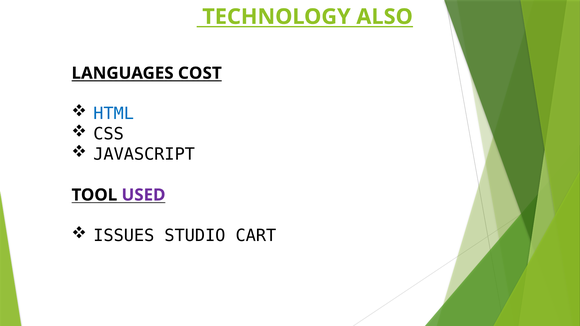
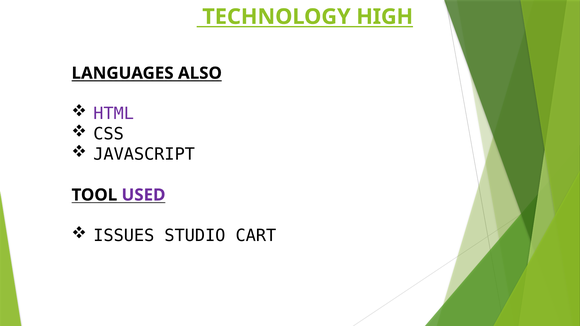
ALSO: ALSO -> HIGH (385, 17)
COST: COST -> ALSO (200, 73)
HTML colour: blue -> purple (114, 114)
